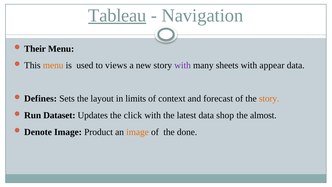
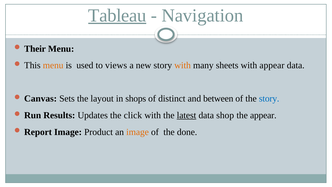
with colour: purple -> orange (183, 65)
Defines: Defines -> Canvas (41, 99)
limits: limits -> shops (136, 99)
context: context -> distinct (172, 99)
forecast: forecast -> between (218, 99)
story colour: orange -> blue (269, 99)
Dataset: Dataset -> Results (59, 115)
latest underline: none -> present (187, 115)
the almost: almost -> appear (263, 115)
Denote: Denote -> Report (38, 132)
